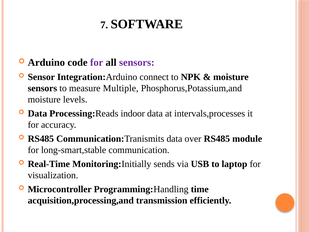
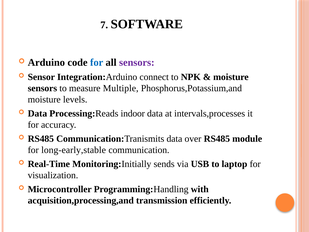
for colour: purple -> blue (97, 62)
long-smart,stable: long-smart,stable -> long-early,stable (74, 150)
time: time -> with (200, 189)
